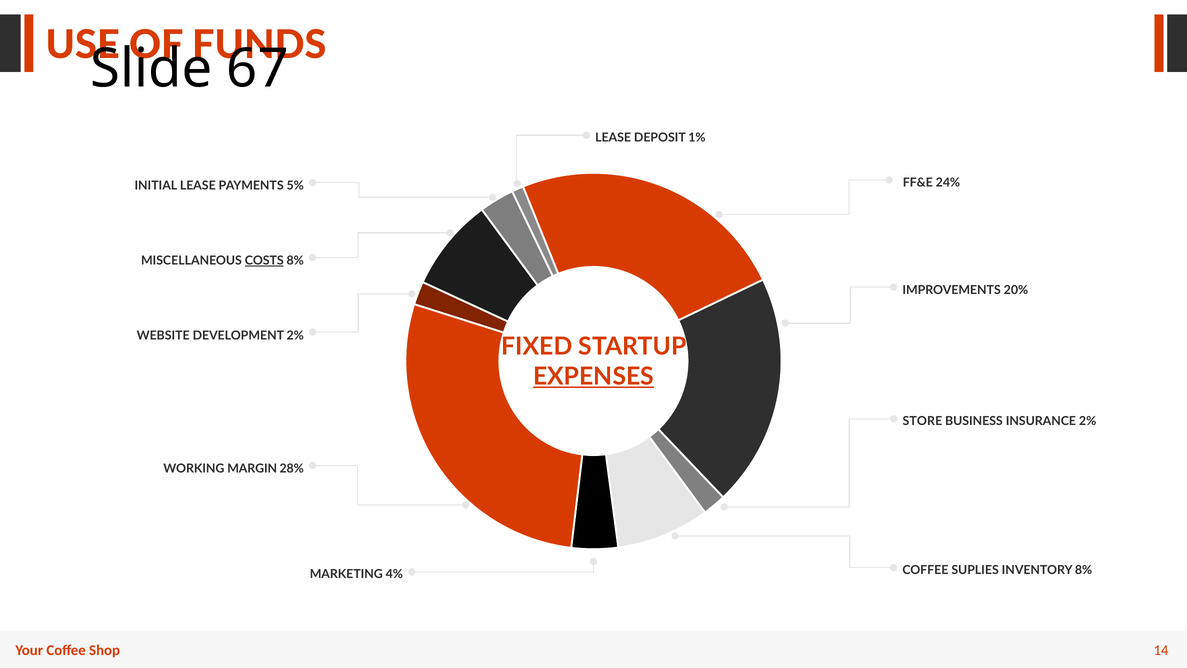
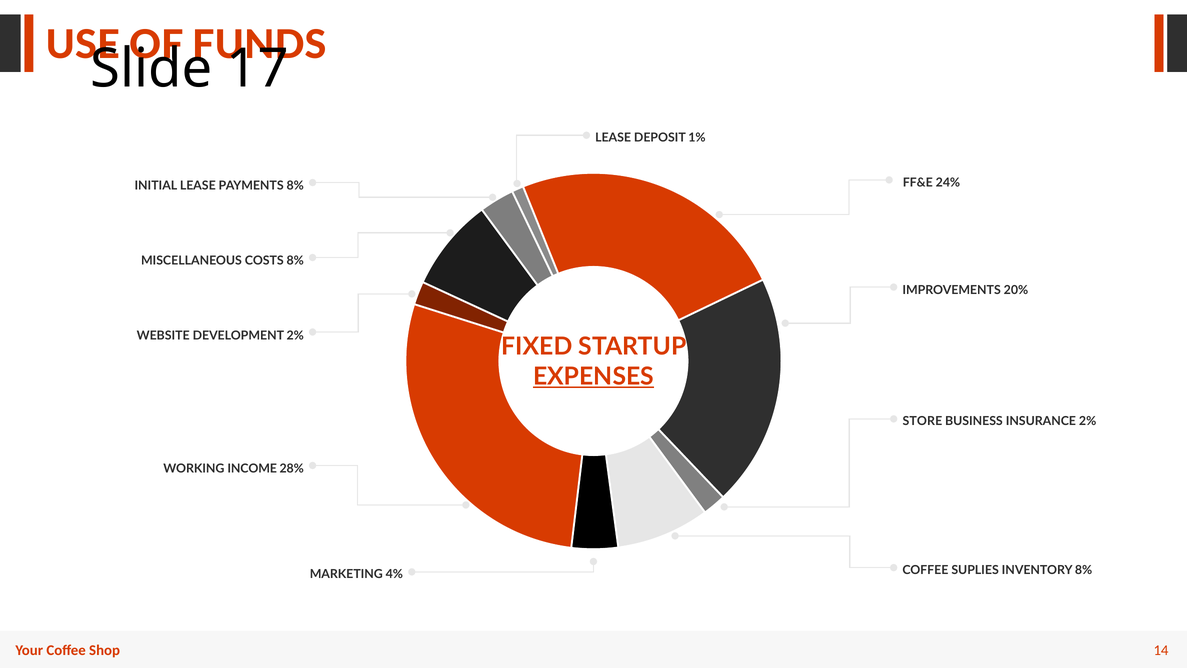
67: 67 -> 17 (258, 69)
PAYMENTS 5%: 5% -> 8% (295, 185)
COSTS underline: present -> none (264, 261)
MARGIN: MARGIN -> INCOME (252, 468)
